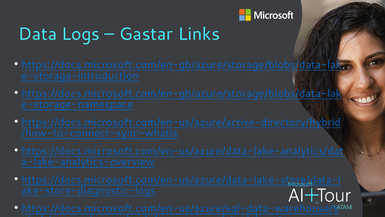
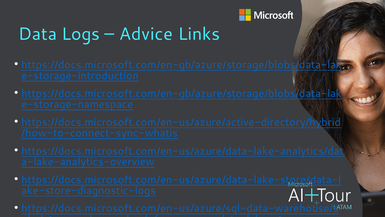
Gastar: Gastar -> Advice (146, 34)
